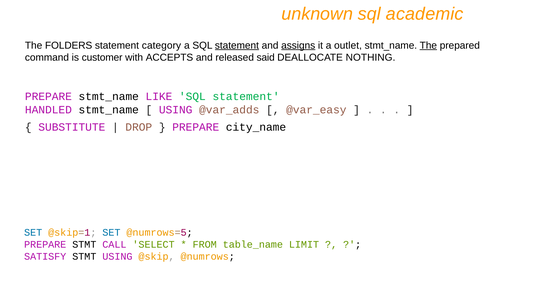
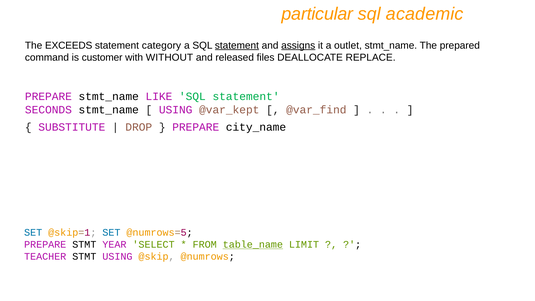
unknown: unknown -> particular (317, 14)
FOLDERS: FOLDERS -> EXCEEDS (69, 45)
The underline: present -> none (428, 45)
ACCEPTS: ACCEPTS -> WITHOUT (169, 57)
said: said -> files (266, 57)
NOTHING: NOTHING -> REPLACE (371, 57)
HANDLED: HANDLED -> SECONDS (48, 110)
@var_adds: @var_adds -> @var_kept (229, 110)
@var_easy: @var_easy -> @var_find (316, 110)
CALL: CALL -> YEAR (114, 244)
table_name underline: none -> present (253, 244)
SATISFY: SATISFY -> TEACHER (45, 256)
